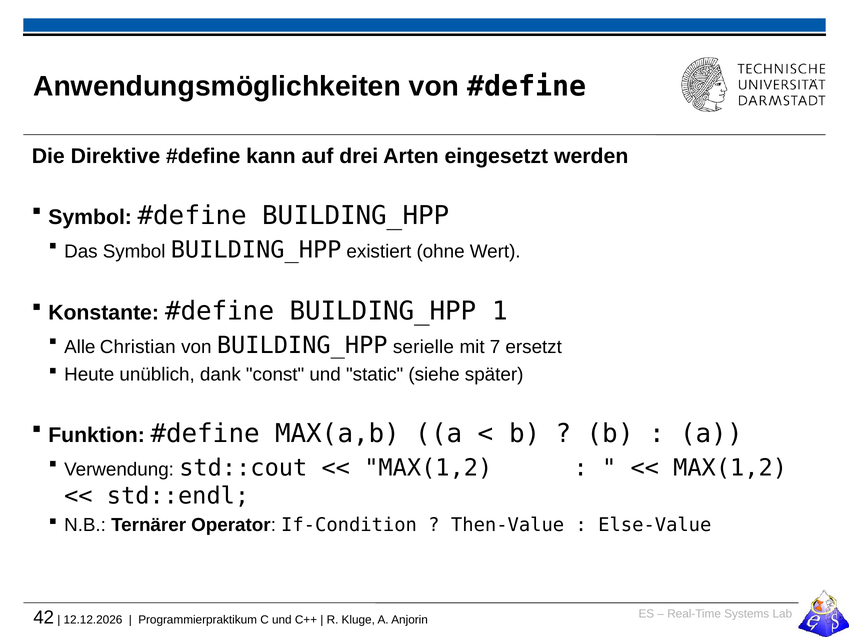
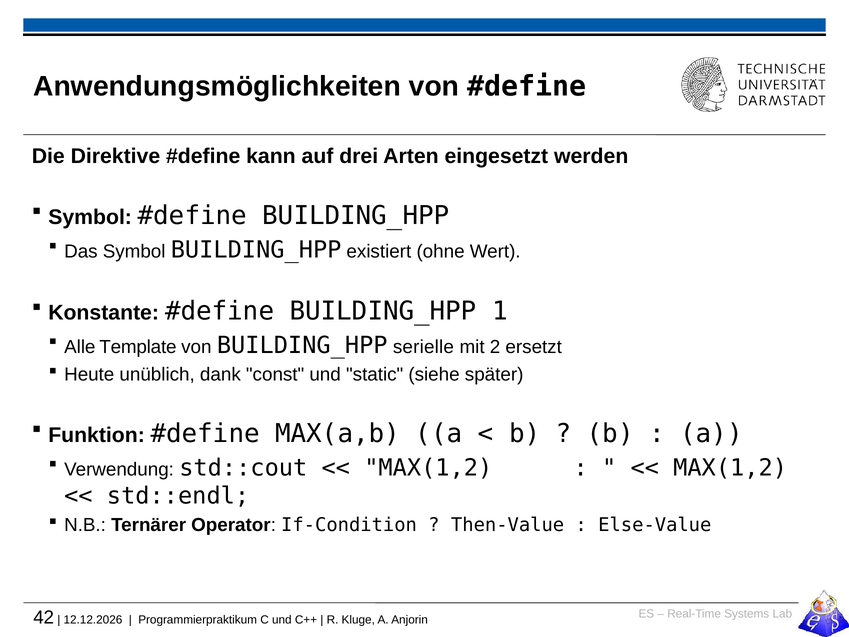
Christian: Christian -> Template (138, 347)
7: 7 -> 2 (495, 347)
